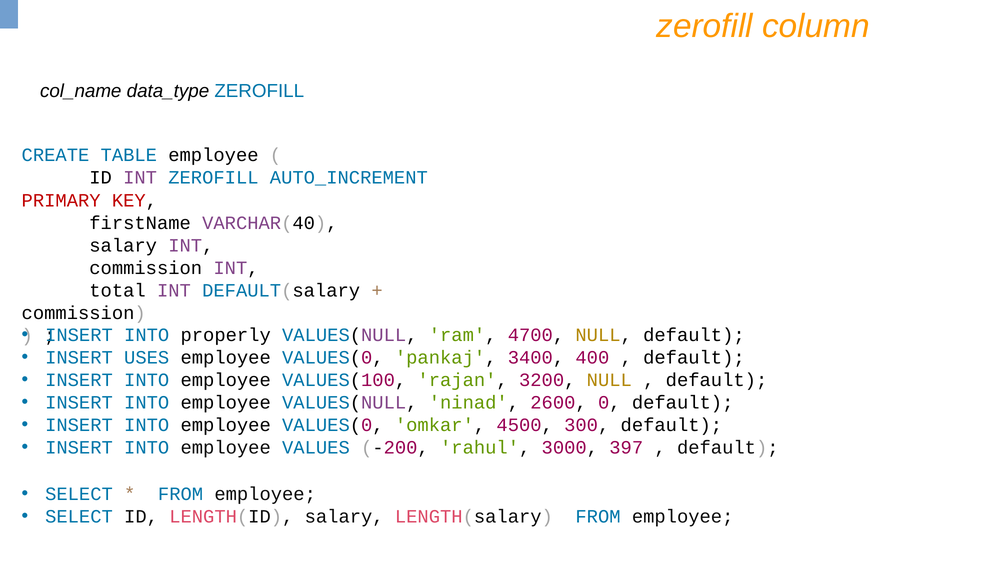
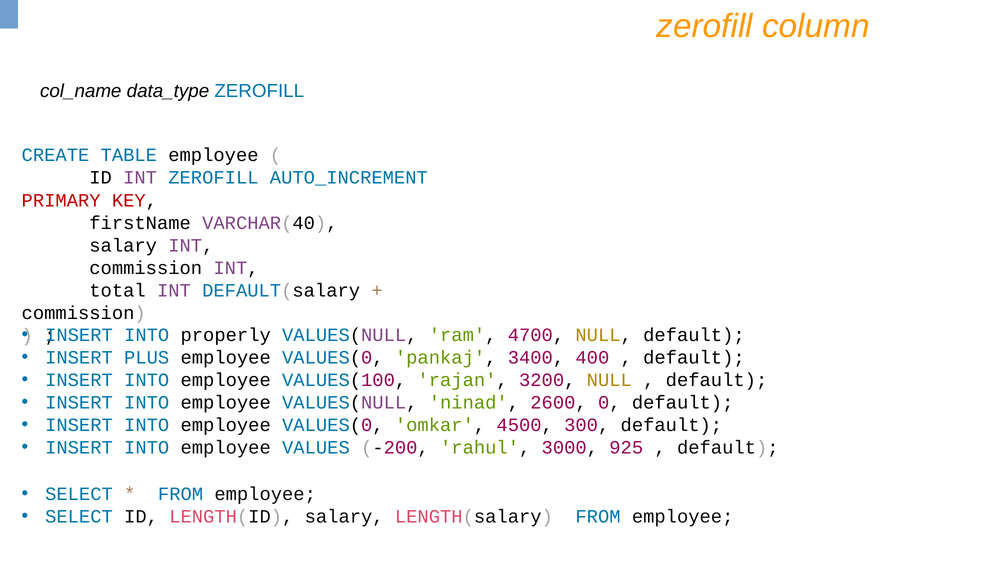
USES: USES -> PLUS (147, 358)
397: 397 -> 925 (626, 448)
